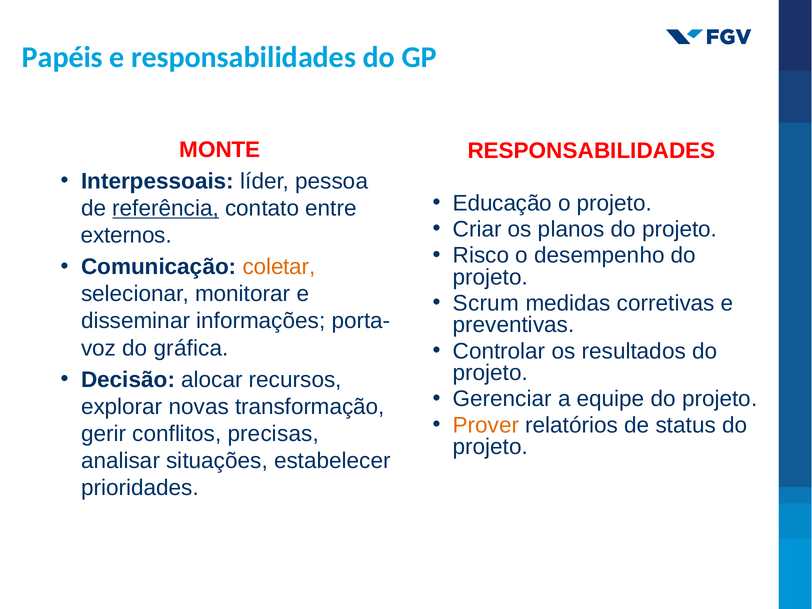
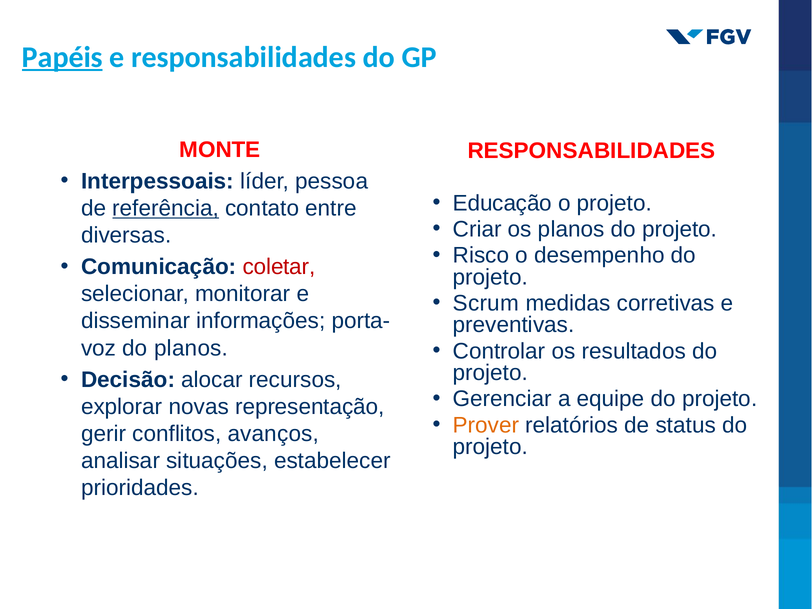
Papéis underline: none -> present (62, 57)
externos: externos -> diversas (126, 235)
coletar colour: orange -> red (279, 267)
do gráfica: gráfica -> planos (191, 348)
transformação: transformação -> representação (310, 407)
precisas: precisas -> avanços (273, 434)
